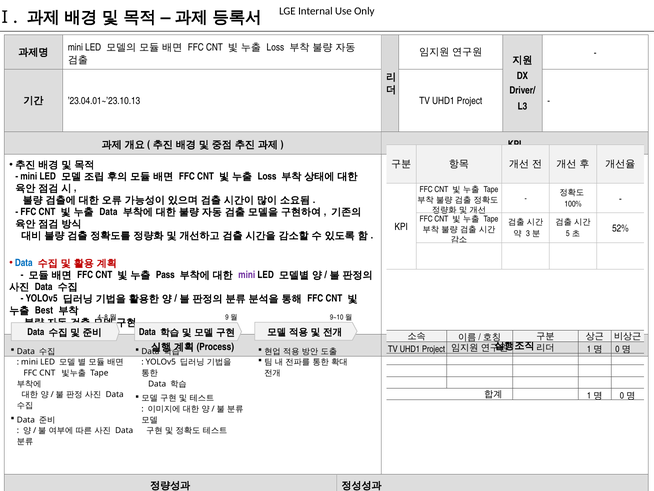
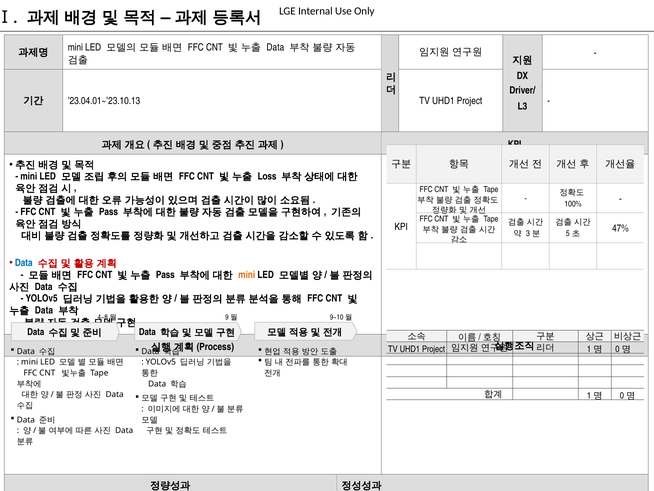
Loss: Loss -> Data (275, 47)
Data: Data -> Pass (109, 212)
52%: 52% -> 47% (620, 228)
mini colour: purple -> orange (247, 275)
Best: Best -> Data (44, 310)
